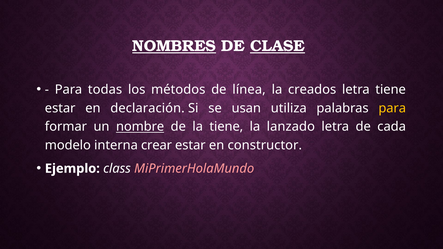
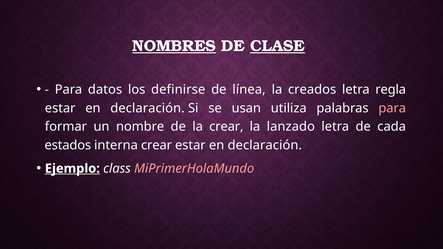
todas: todas -> datos (105, 90)
métodos: métodos -> definirse (178, 90)
letra tiene: tiene -> regla (391, 90)
para colour: yellow -> pink (392, 108)
nombre underline: present -> none (140, 127)
la tiene: tiene -> crear (226, 127)
modelo: modelo -> estados (68, 145)
constructor: constructor -> declaración (265, 145)
Ejemplo underline: none -> present (72, 169)
